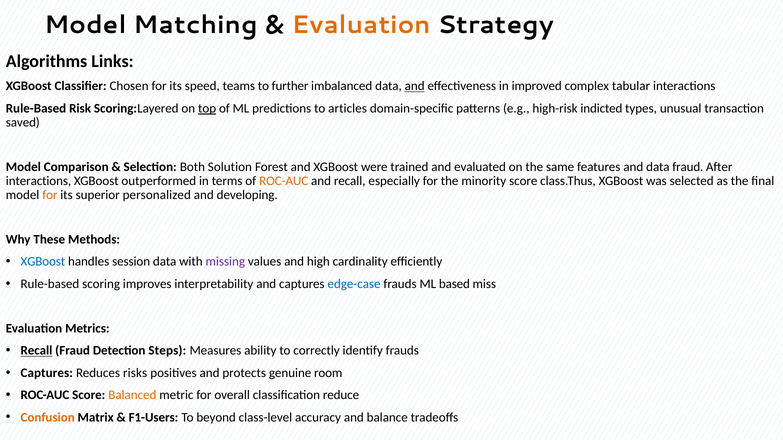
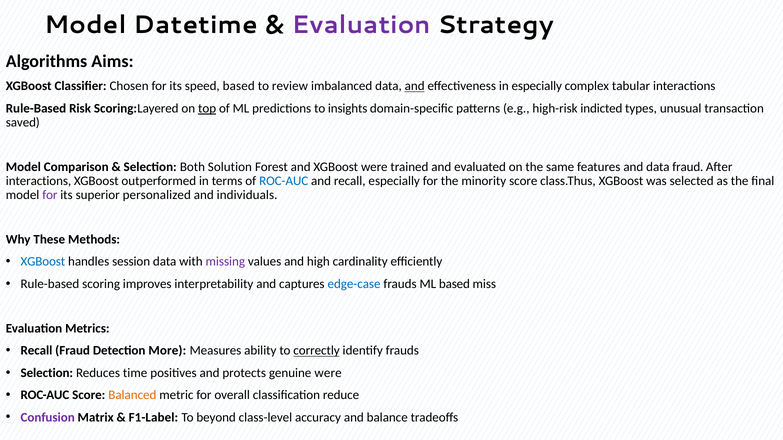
Matching: Matching -> Datetime (196, 25)
Evaluation colour: orange -> purple (361, 25)
Links: Links -> Aims (112, 61)
speed teams: teams -> based (239, 86)
further: further -> review (290, 86)
in improved: improved -> especially (537, 86)
articles: articles -> insights (348, 108)
ROC-AUC colour: orange -> blue (284, 181)
for colour: orange -> purple (50, 195)
developing: developing -> individuals (247, 195)
Recall underline: present -> none (36, 351)
Steps: Steps -> More (167, 351)
correctly underline: none -> present (317, 351)
Captures: Captures -> Selection (47, 373)
risks: risks -> time (135, 373)
genuine room: room -> were (328, 373)
Confusion colour: orange -> purple (48, 418)
F1-Users: F1-Users -> F1-Label (153, 418)
